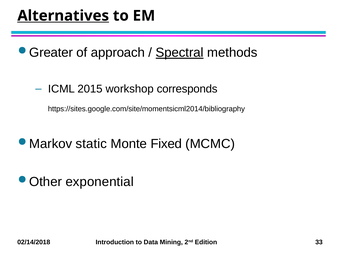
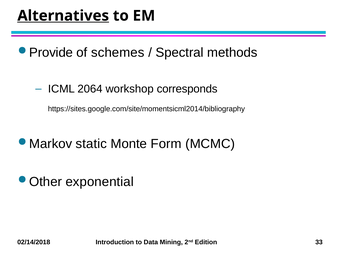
Greater: Greater -> Provide (51, 53)
approach: approach -> schemes (118, 53)
Spectral underline: present -> none (180, 53)
2015: 2015 -> 2064 (90, 89)
Fixed: Fixed -> Form (166, 144)
